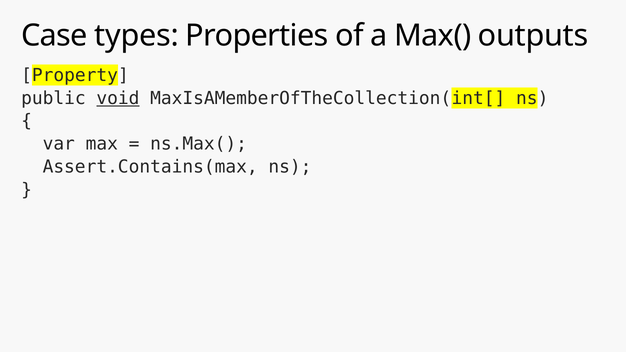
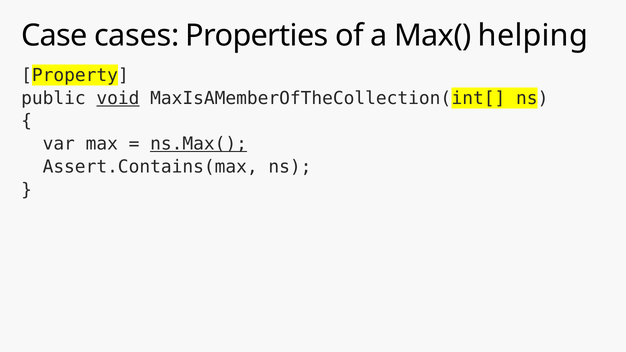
types: types -> cases (137, 36)
outputs: outputs -> helping (533, 36)
ns.Max( underline: none -> present (199, 144)
